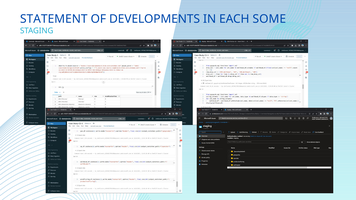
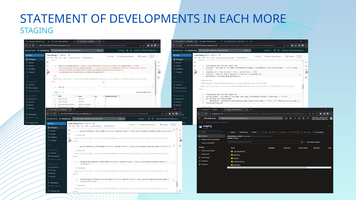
SOME: SOME -> MORE (269, 19)
